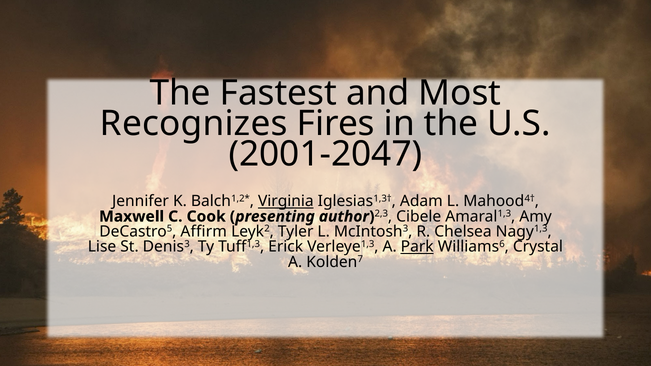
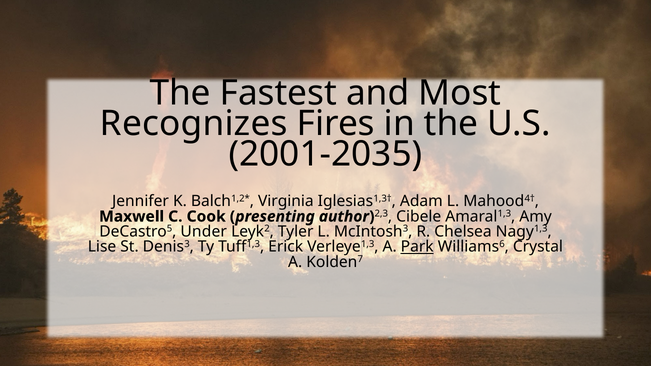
2001-2047: 2001-2047 -> 2001-2035 (325, 154)
Virginia underline: present -> none (286, 201)
Affirm: Affirm -> Under (204, 232)
